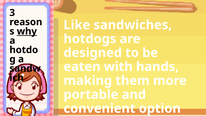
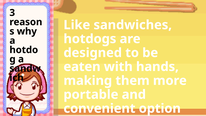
why underline: present -> none (27, 31)
